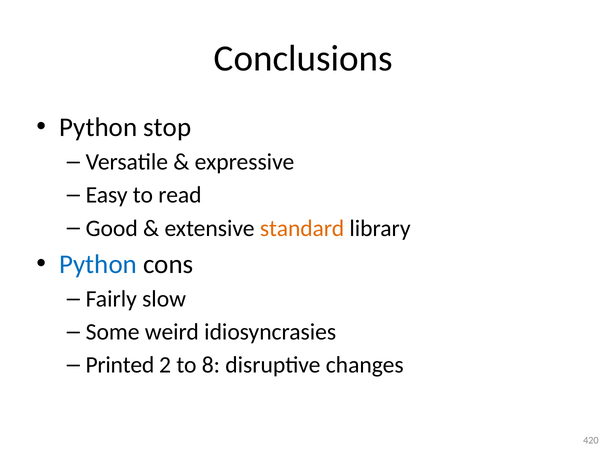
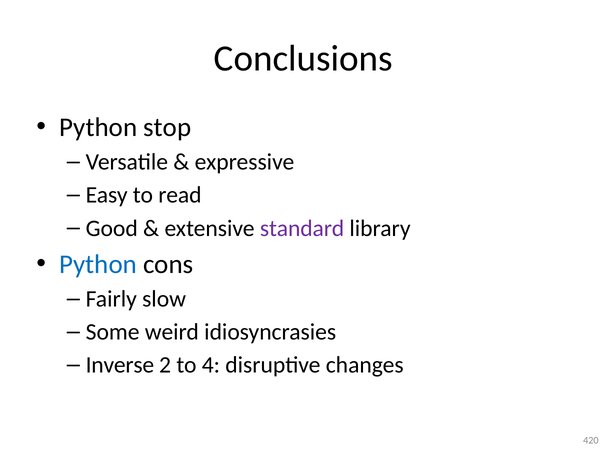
standard colour: orange -> purple (302, 228)
Printed: Printed -> Inverse (120, 365)
8: 8 -> 4 (211, 365)
